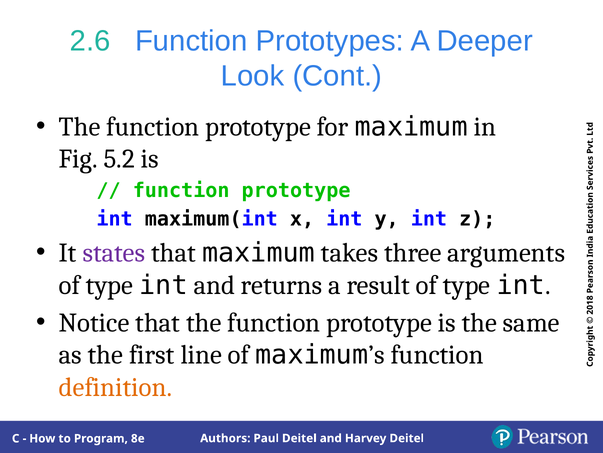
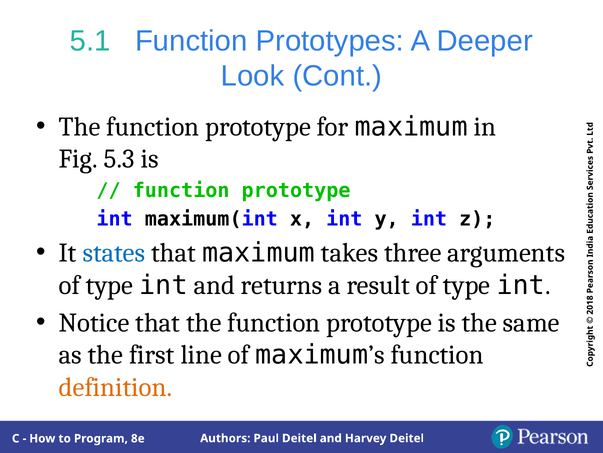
2.6: 2.6 -> 5.1 (90, 41)
5.2: 5.2 -> 5.3 (119, 159)
states colour: purple -> blue (114, 253)
